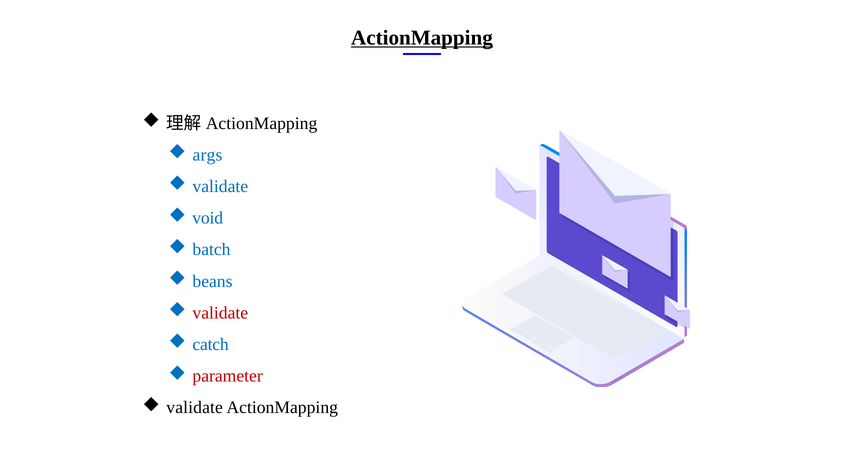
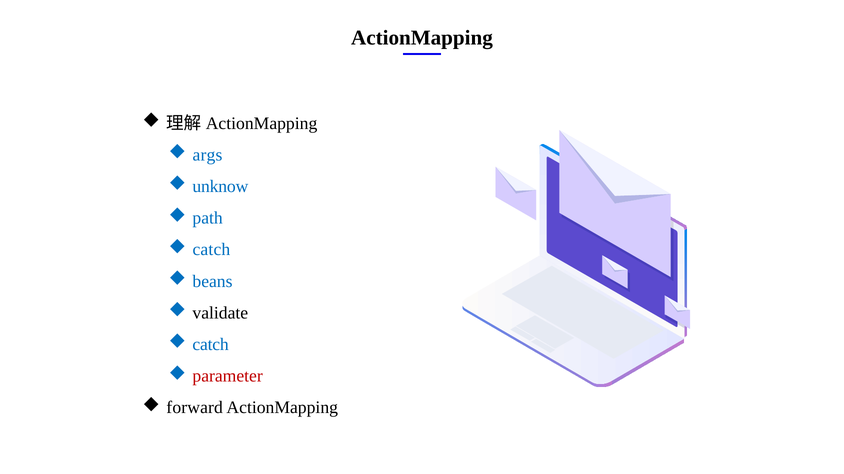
ActionMapping underline: present -> none (422, 38)
validate: validate -> unknow (220, 187)
void: void -> path (208, 218)
batch: batch -> catch (211, 250)
validate colour: red -> black (220, 313)
validate: validate -> forward (195, 408)
